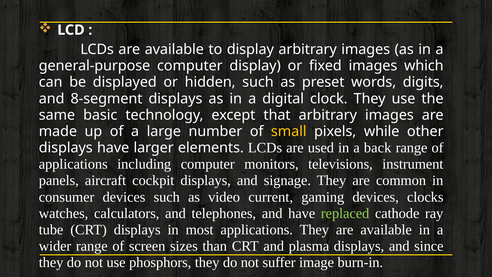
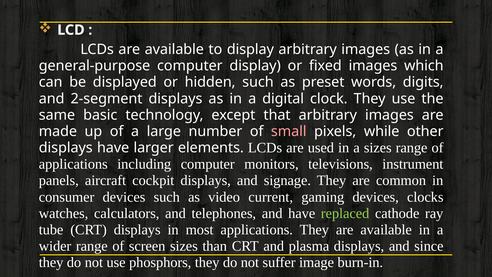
8-segment: 8-segment -> 2-segment (106, 99)
small colour: yellow -> pink (289, 131)
a back: back -> sizes (378, 148)
